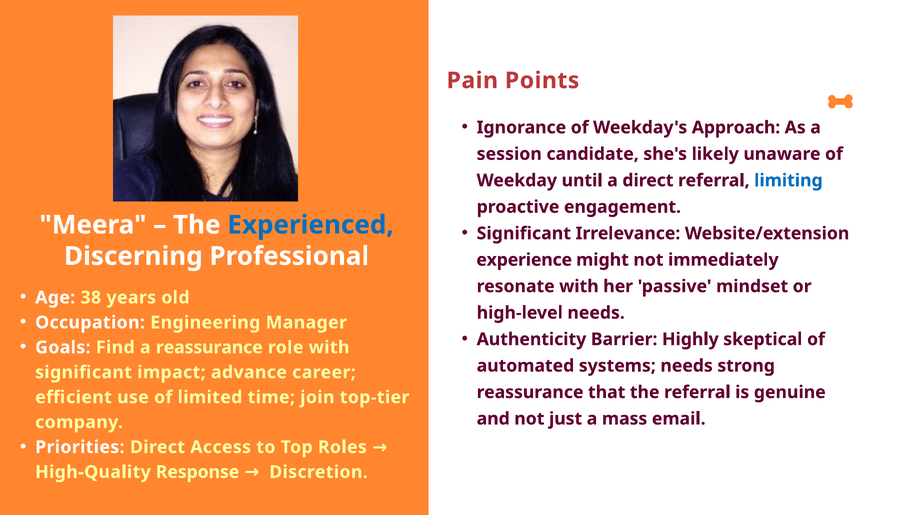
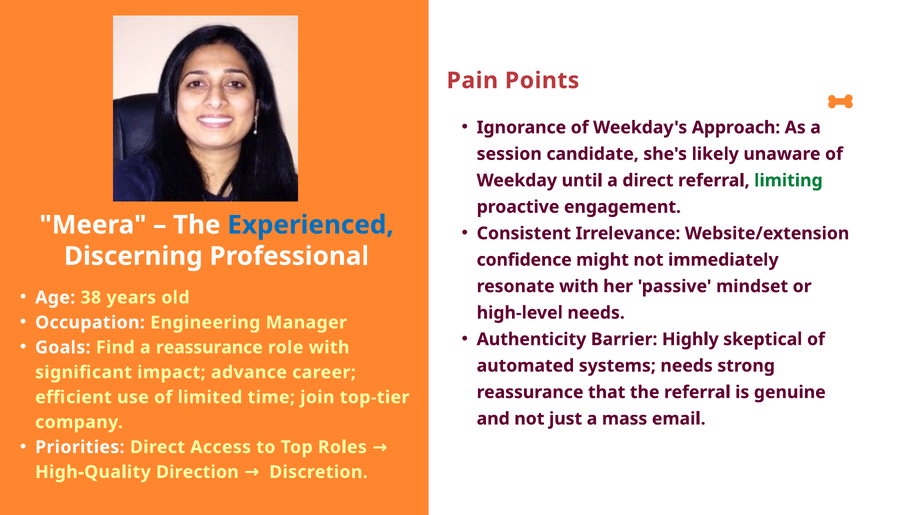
limiting colour: blue -> green (788, 180)
Significant: Significant -> Consistent (524, 233)
experience: experience -> confidence (524, 260)
Response: Response -> Direction (197, 472)
